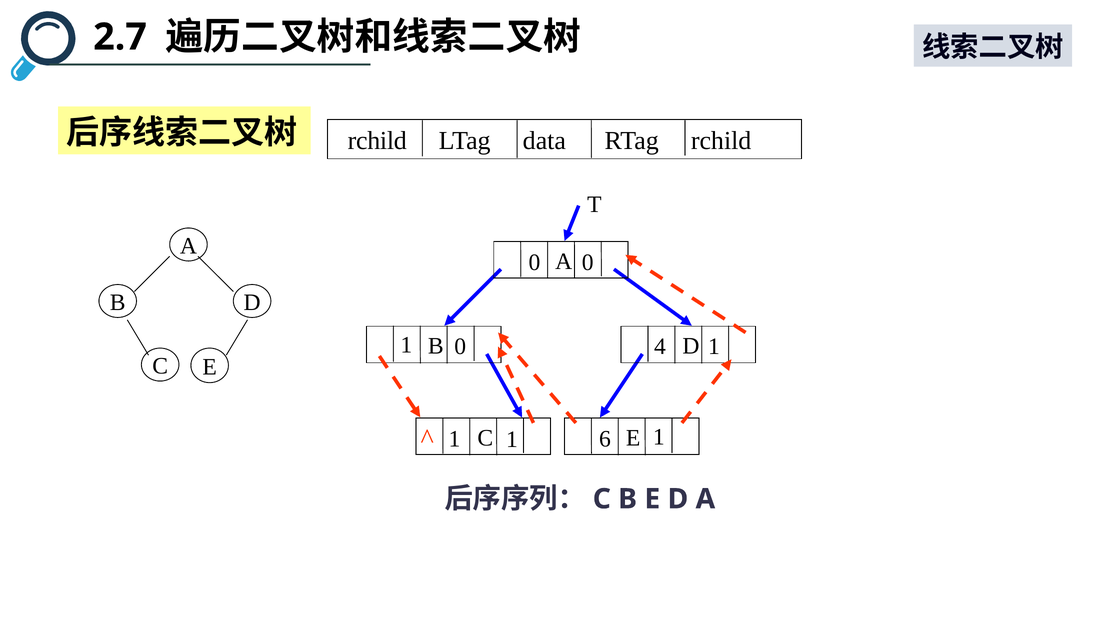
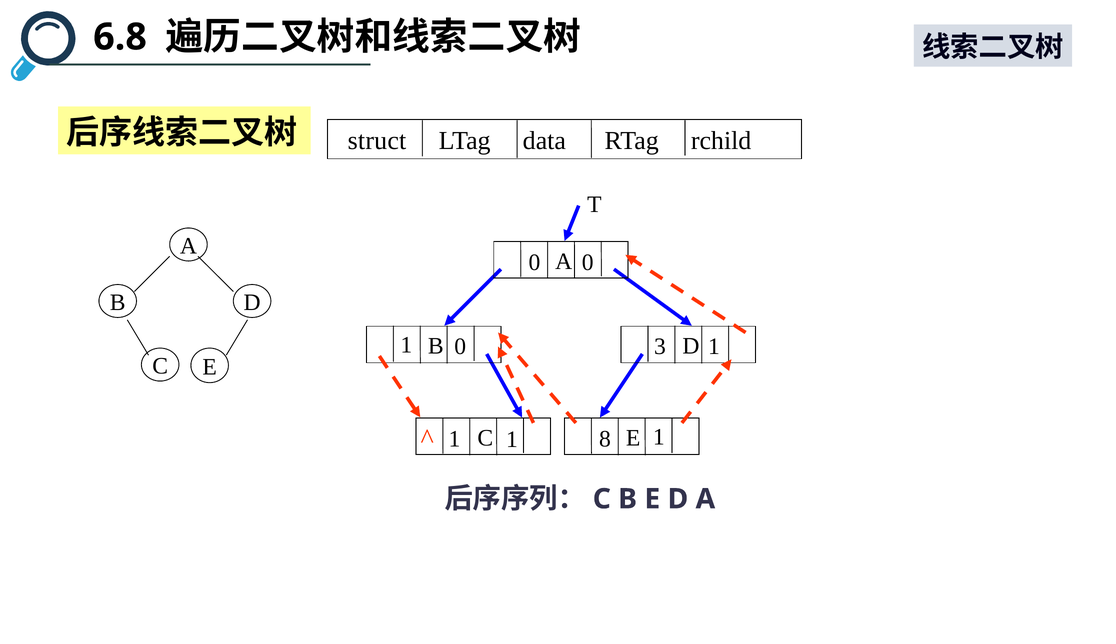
2.7: 2.7 -> 6.8 (120, 37)
rchild: rchild -> struct (377, 141)
4: 4 -> 3 (660, 347)
6: 6 -> 8 (605, 440)
